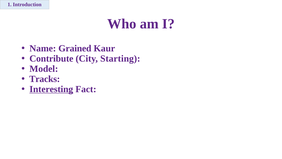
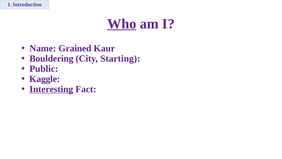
Who underline: none -> present (122, 24)
Contribute: Contribute -> Bouldering (51, 58)
Model: Model -> Public (44, 69)
Tracks: Tracks -> Kaggle (45, 79)
